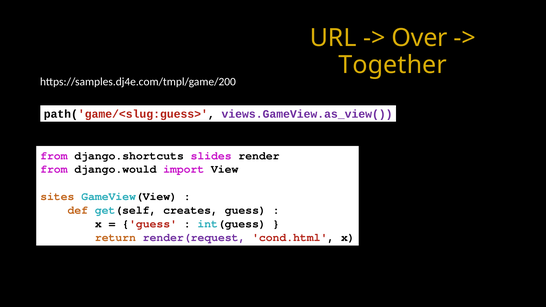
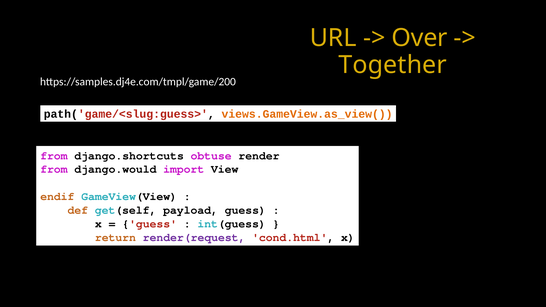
views.GameView.as_view( colour: purple -> orange (307, 114)
slides: slides -> obtuse (211, 156)
sites: sites -> endif (57, 197)
creates: creates -> payload (191, 210)
